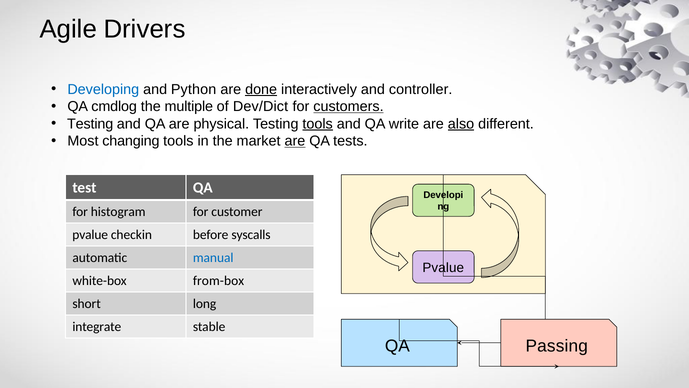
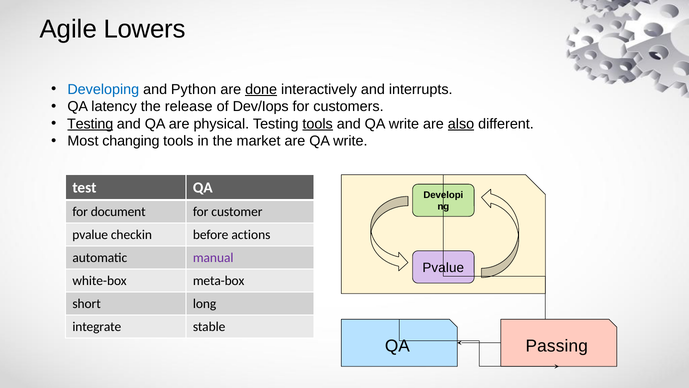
Drivers: Drivers -> Lowers (145, 29)
controller: controller -> interrupts (421, 89)
cmdlog: cmdlog -> latency (114, 107)
multiple: multiple -> release (189, 107)
Dev/Dict: Dev/Dict -> Dev/Iops (261, 107)
customers underline: present -> none (348, 107)
Testing underline: none -> present (90, 124)
are underline: present -> none (295, 141)
tests: tests -> write (350, 141)
histogram: histogram -> document (118, 212)
syscalls: syscalls -> actions (251, 235)
manual colour: blue -> purple (213, 258)
from-box: from-box -> meta-box (219, 280)
